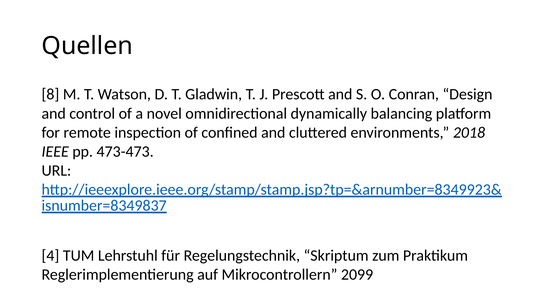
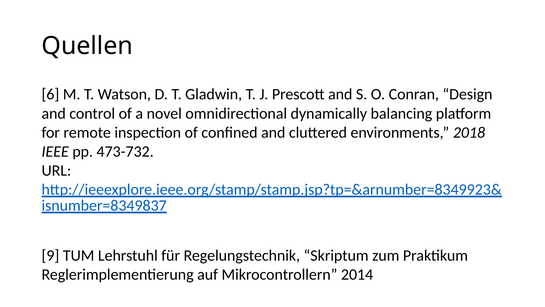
8: 8 -> 6 (50, 94)
473-473: 473-473 -> 473-732 (125, 151)
4: 4 -> 9 (50, 255)
2099: 2099 -> 2014 (357, 274)
